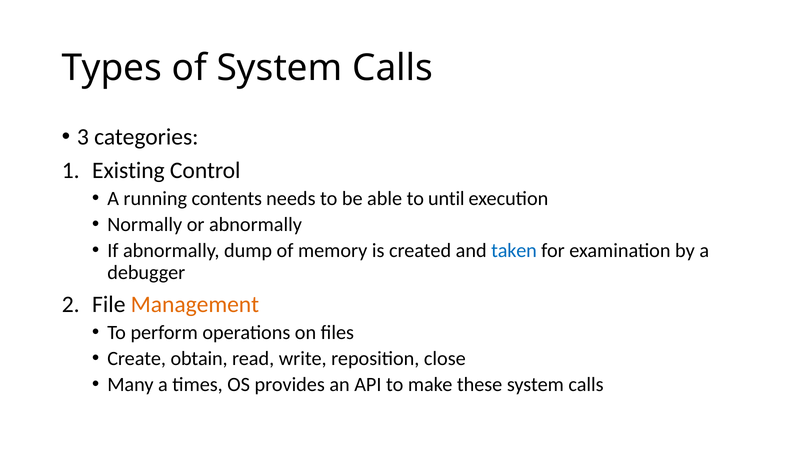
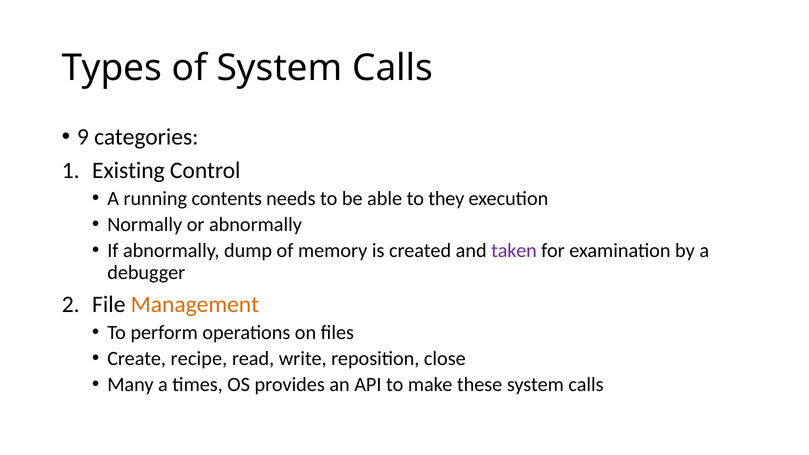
3: 3 -> 9 (83, 137)
until: until -> they (446, 199)
taken colour: blue -> purple (514, 251)
obtain: obtain -> recipe (199, 358)
